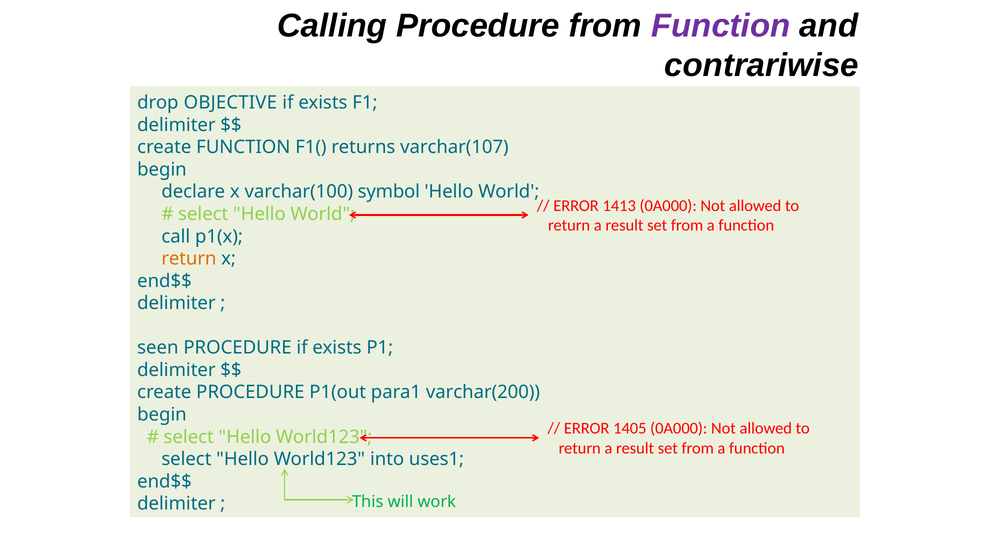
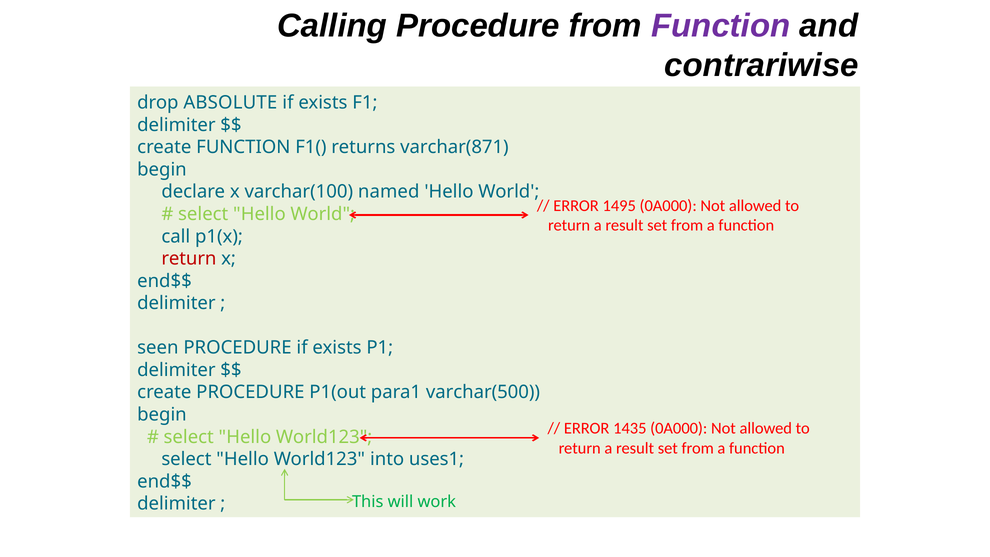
OBJECTIVE: OBJECTIVE -> ABSOLUTE (230, 103)
varchar(107: varchar(107 -> varchar(871 (454, 147)
symbol: symbol -> named (389, 192)
1413: 1413 -> 1495 (619, 206)
return colour: orange -> red (189, 259)
varchar(200: varchar(200 -> varchar(500 (483, 392)
1405: 1405 -> 1435 (630, 429)
